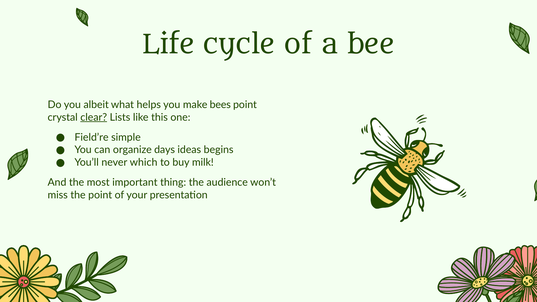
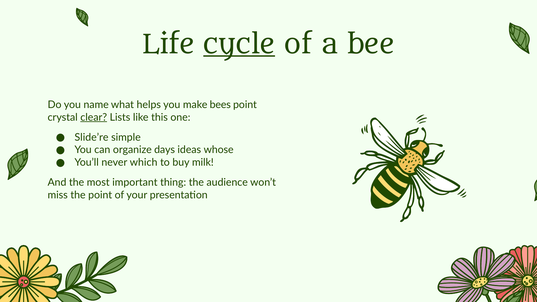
cycle underline: none -> present (239, 45)
albeit: albeit -> name (96, 105)
Field’re: Field’re -> Slide’re (91, 137)
begins: begins -> whose (219, 150)
